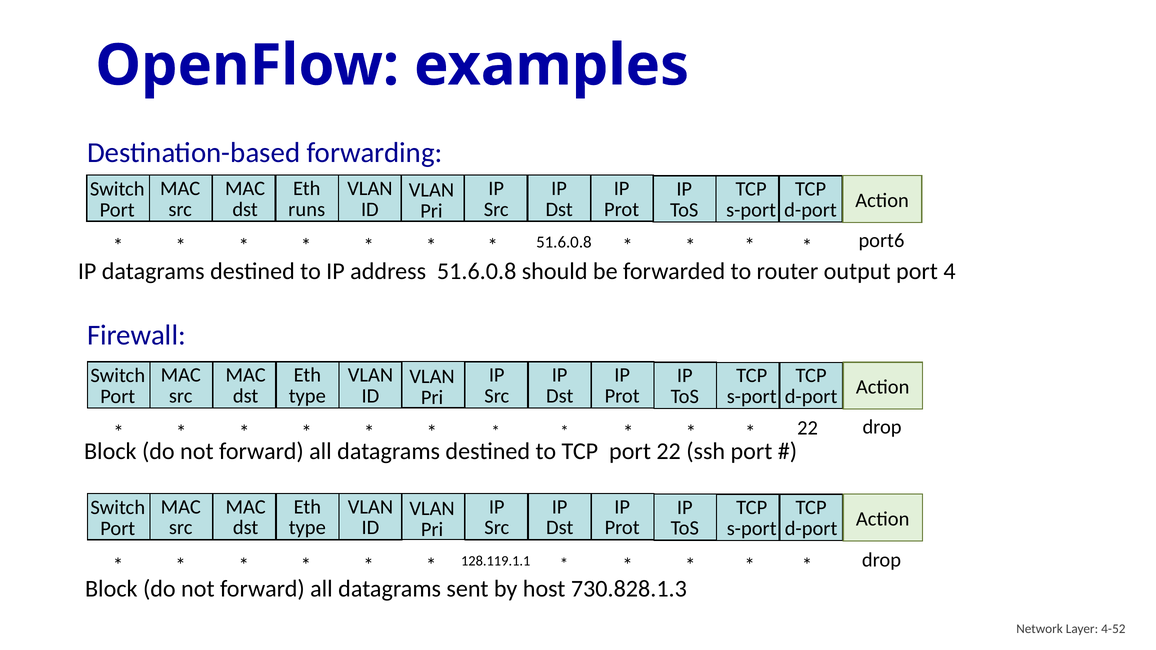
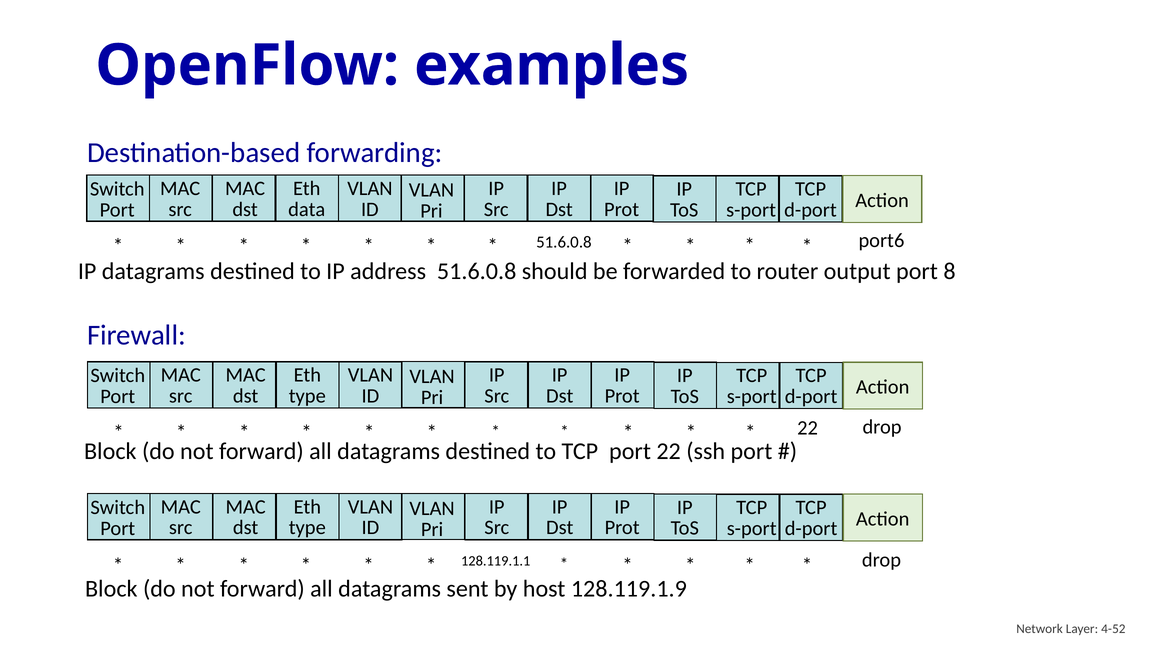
runs: runs -> data (307, 209)
4: 4 -> 8 (949, 271)
730.828.1.3: 730.828.1.3 -> 128.119.1.9 (629, 589)
